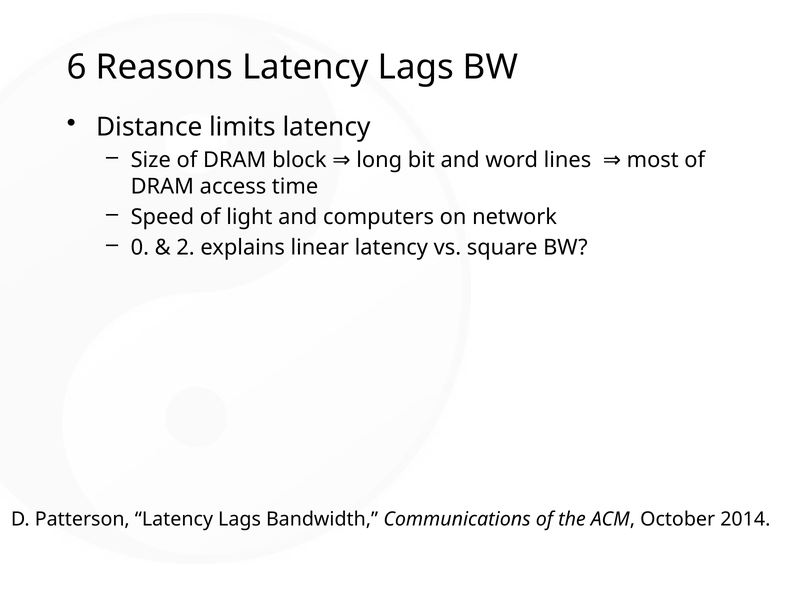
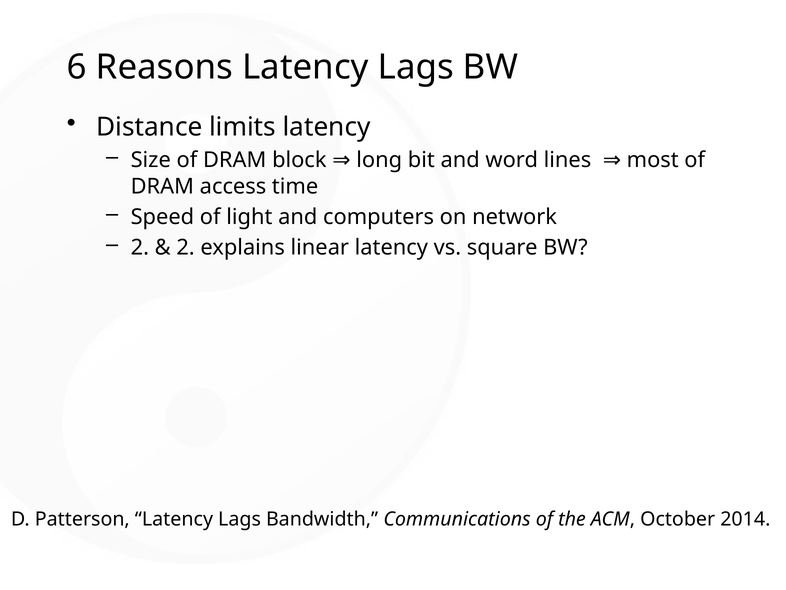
0: 0 -> 2 (140, 247)
